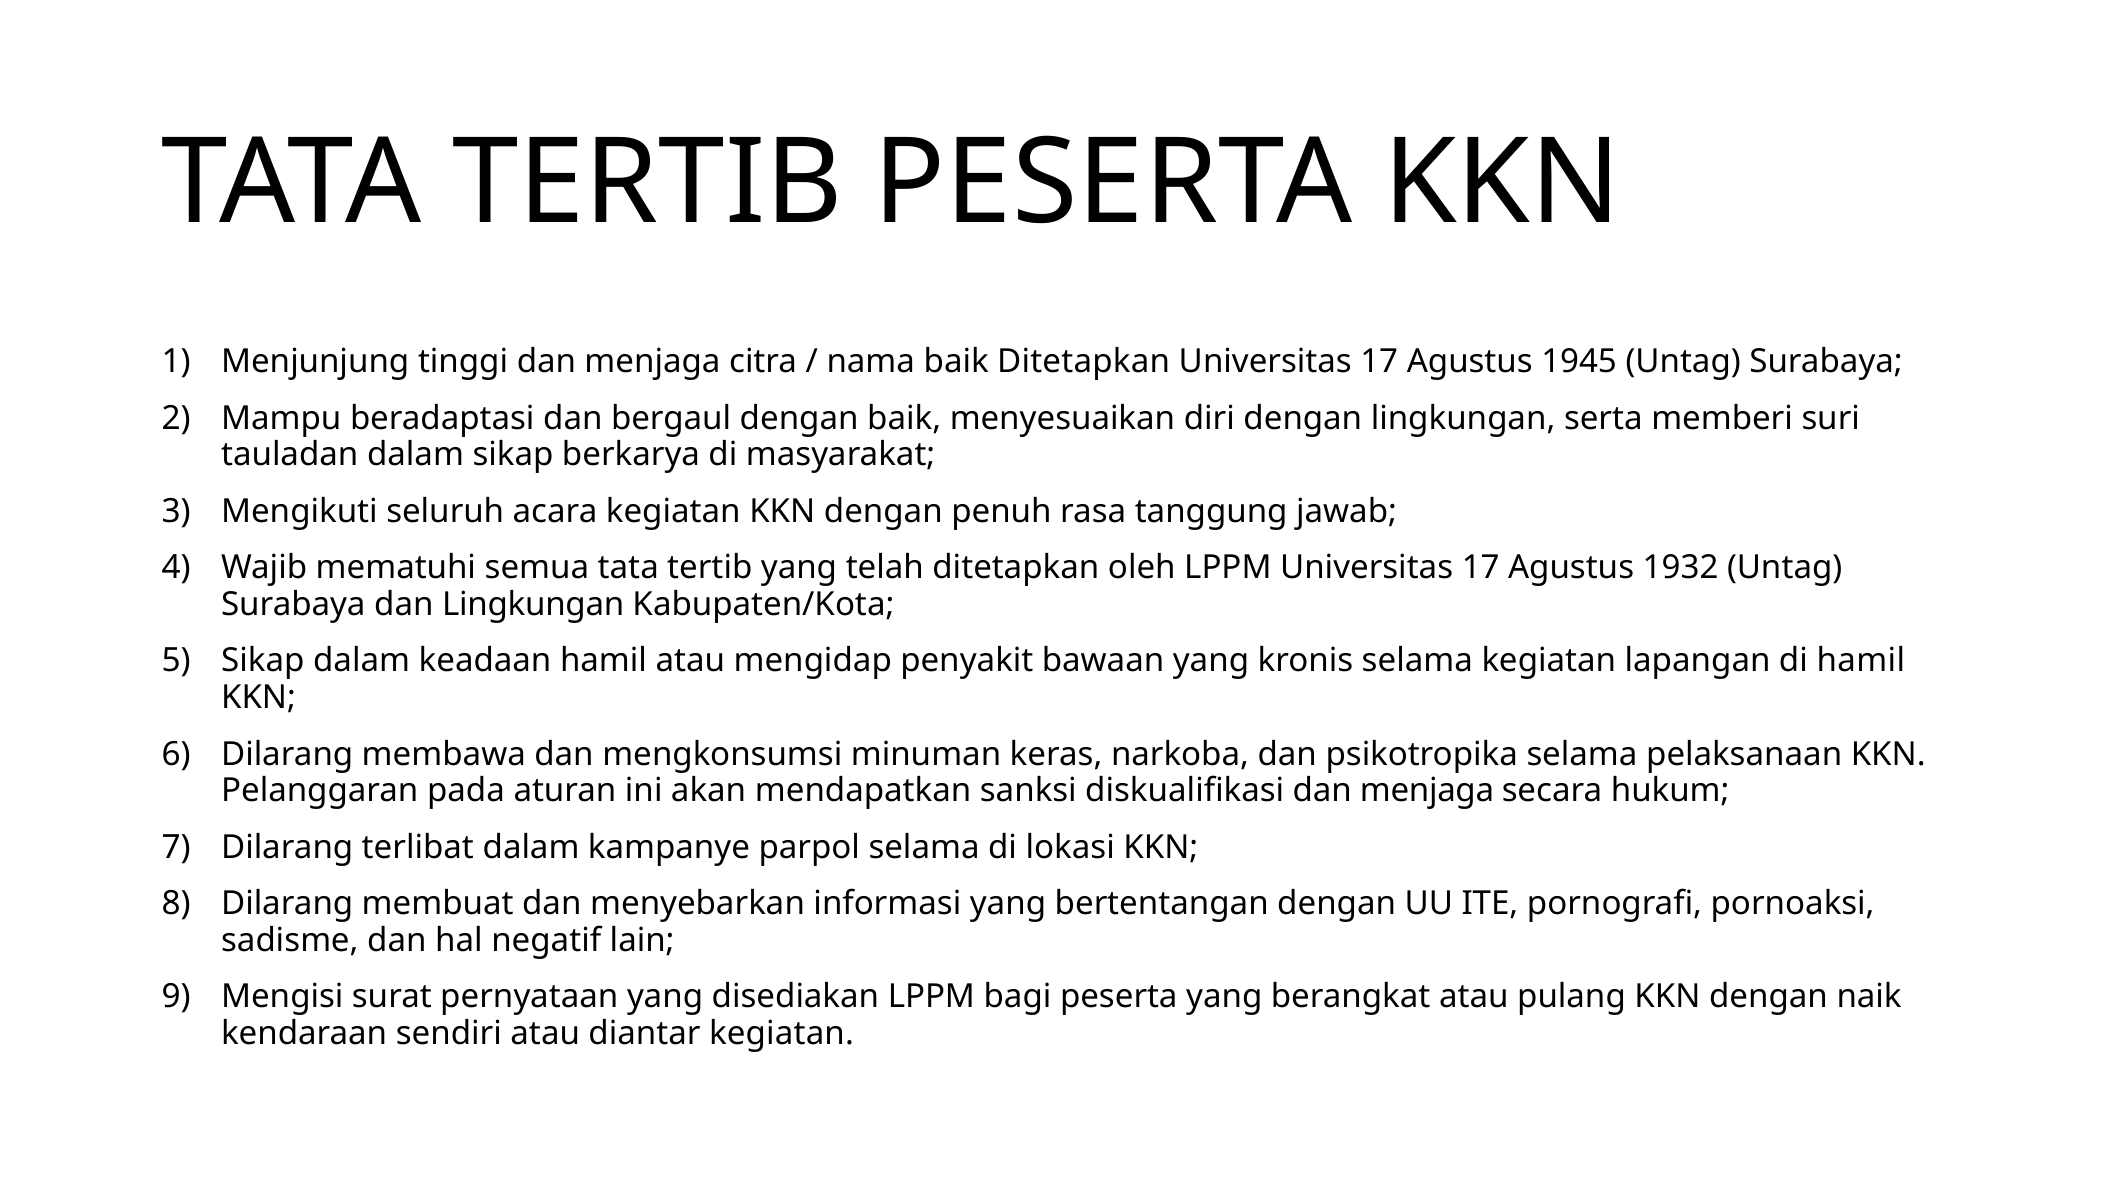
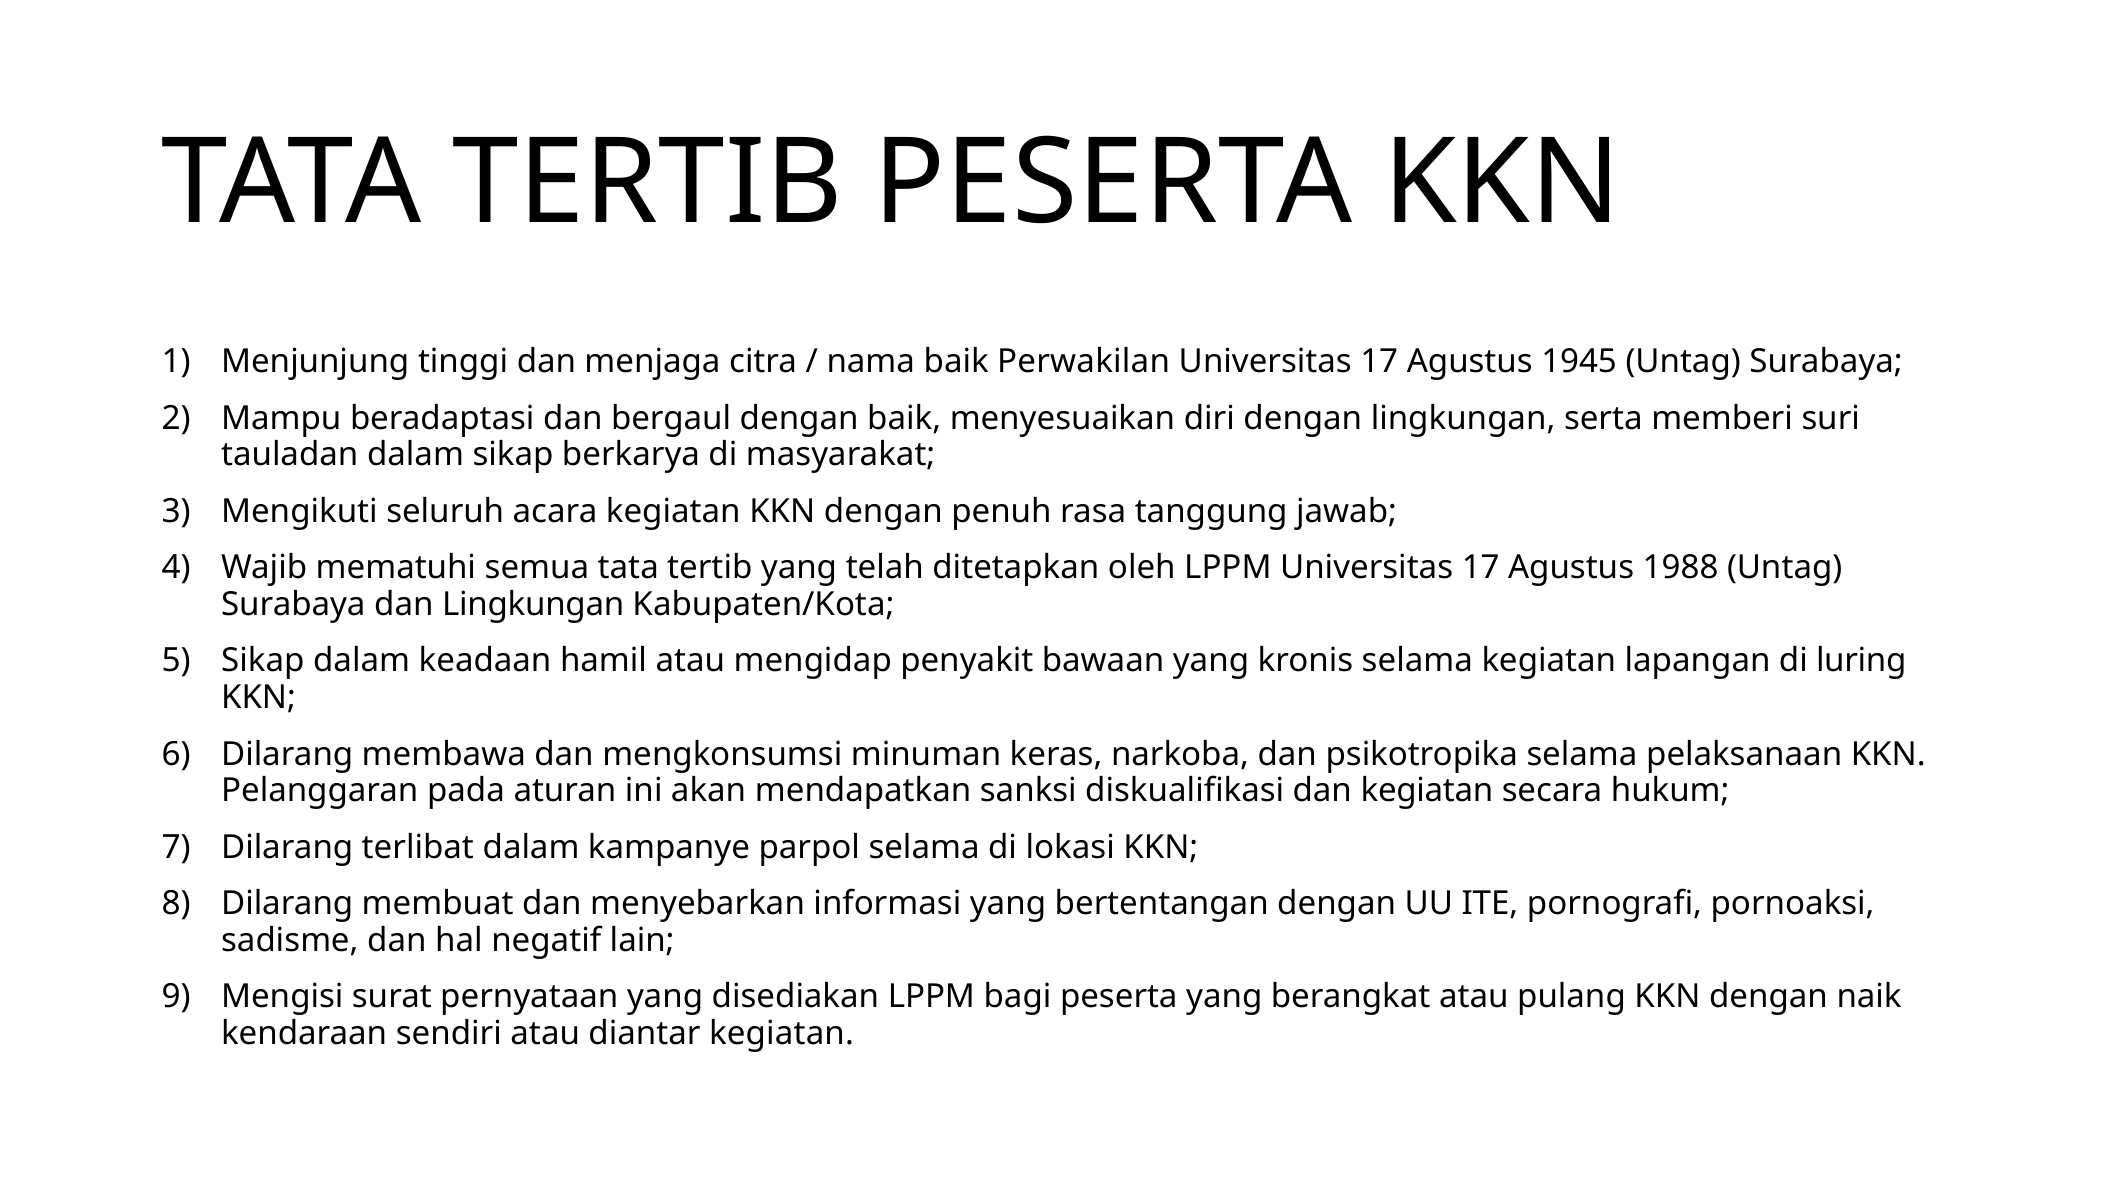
baik Ditetapkan: Ditetapkan -> Perwakilan (1084, 362)
1932: 1932 -> 1988 (1681, 568)
di hamil: hamil -> luring (1861, 661)
diskualifikasi dan menjaga: menjaga -> kegiatan (1427, 791)
